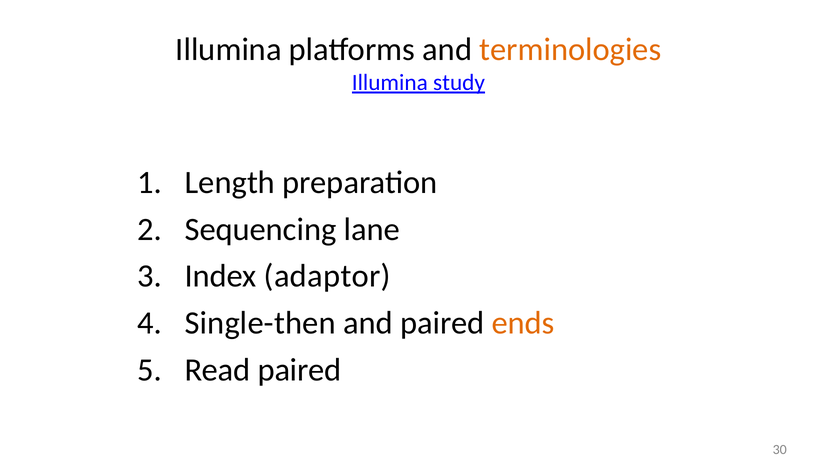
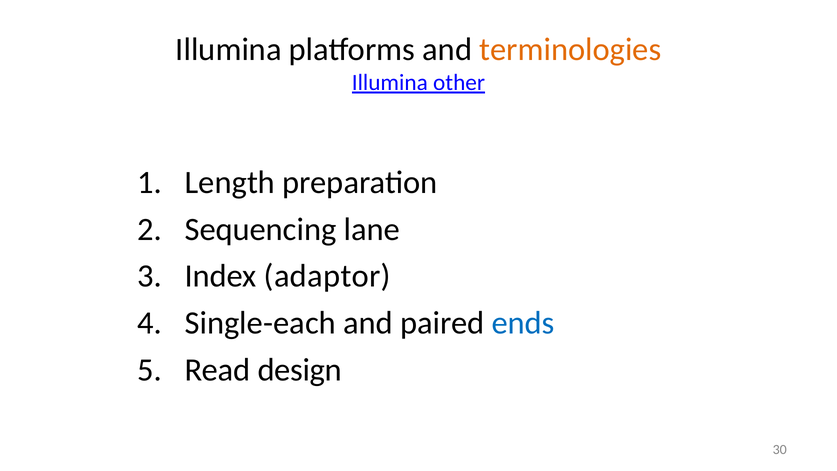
study: study -> other (459, 82)
Single-then: Single-then -> Single-each (260, 323)
ends colour: orange -> blue (523, 323)
Read paired: paired -> design (300, 370)
